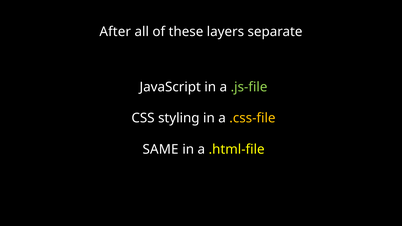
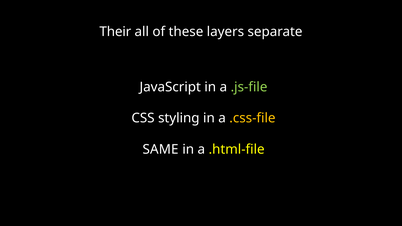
After: After -> Their (115, 32)
